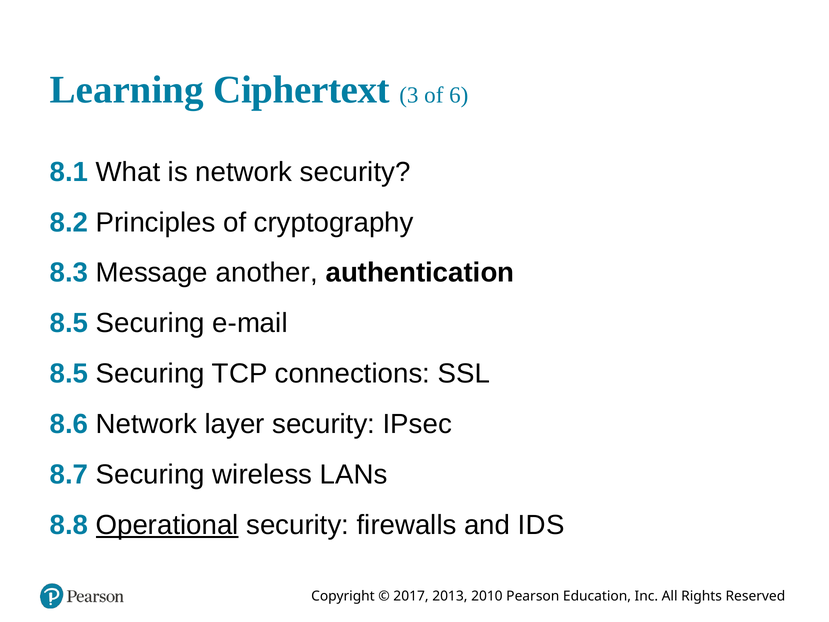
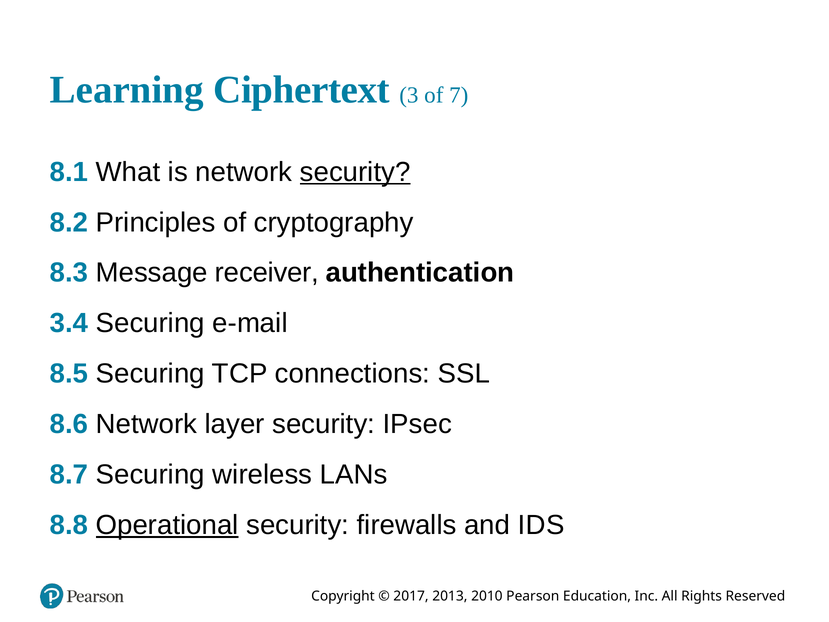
6: 6 -> 7 (459, 95)
security underline: none -> present (355, 172)
another: another -> receiver (267, 273)
8.5: 8.5 -> 3.4 (69, 323)
